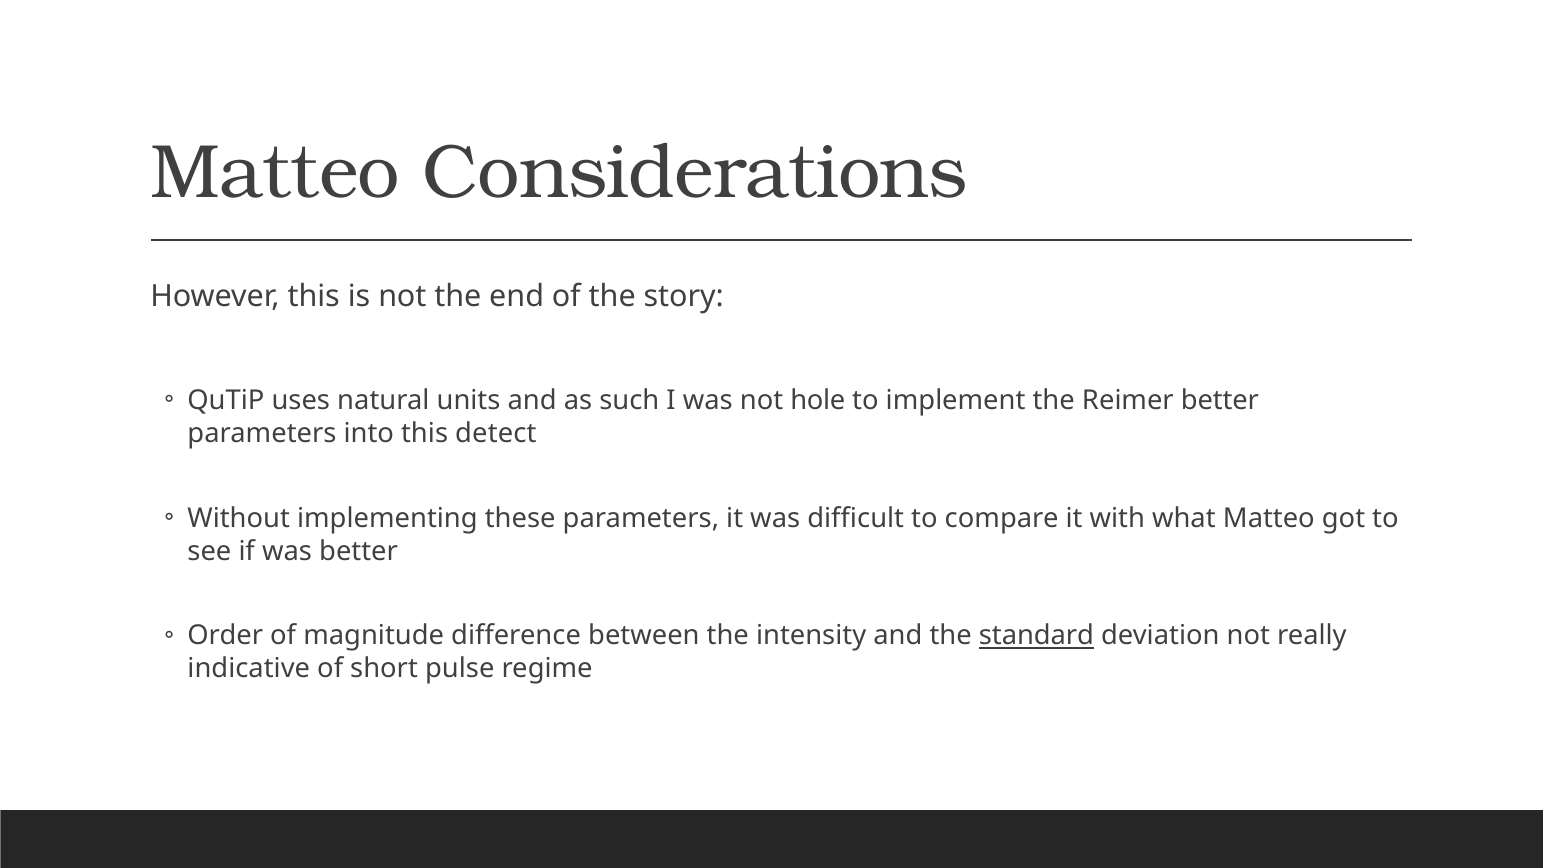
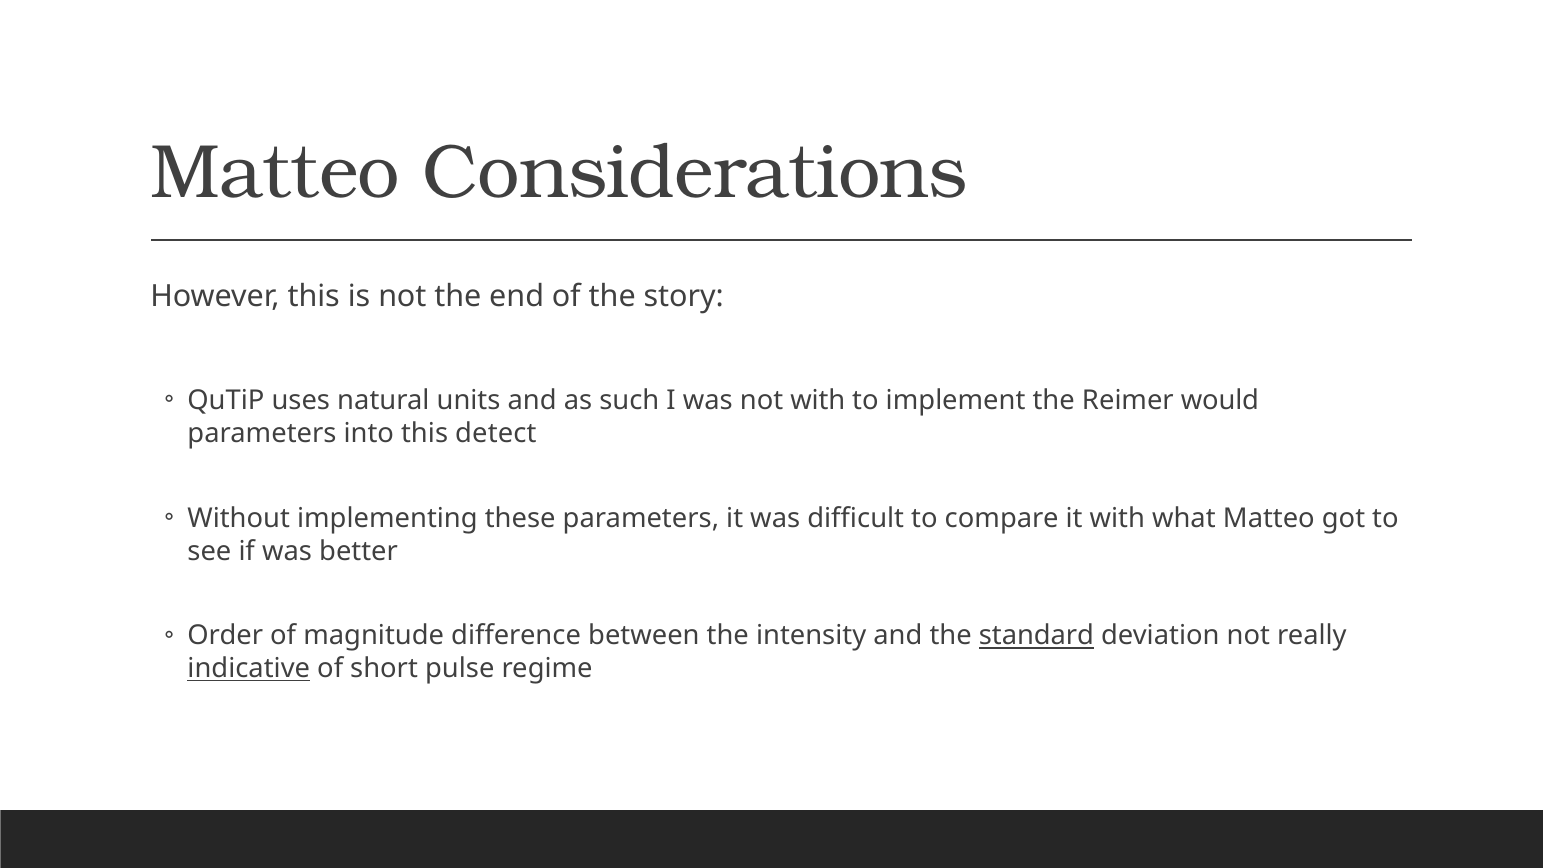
not hole: hole -> with (818, 400)
Reimer better: better -> would (1220, 400)
indicative underline: none -> present (249, 669)
